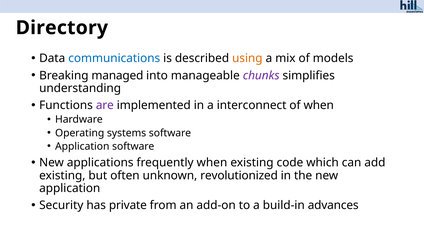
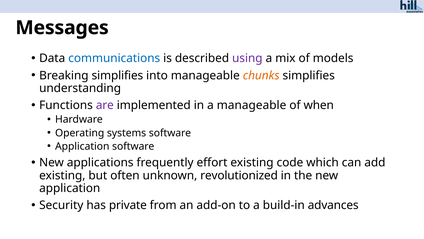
Directory: Directory -> Messages (62, 28)
using colour: orange -> purple (247, 58)
Breaking managed: managed -> simplifies (117, 75)
chunks colour: purple -> orange (261, 75)
a interconnect: interconnect -> manageable (252, 105)
frequently when: when -> effort (212, 162)
